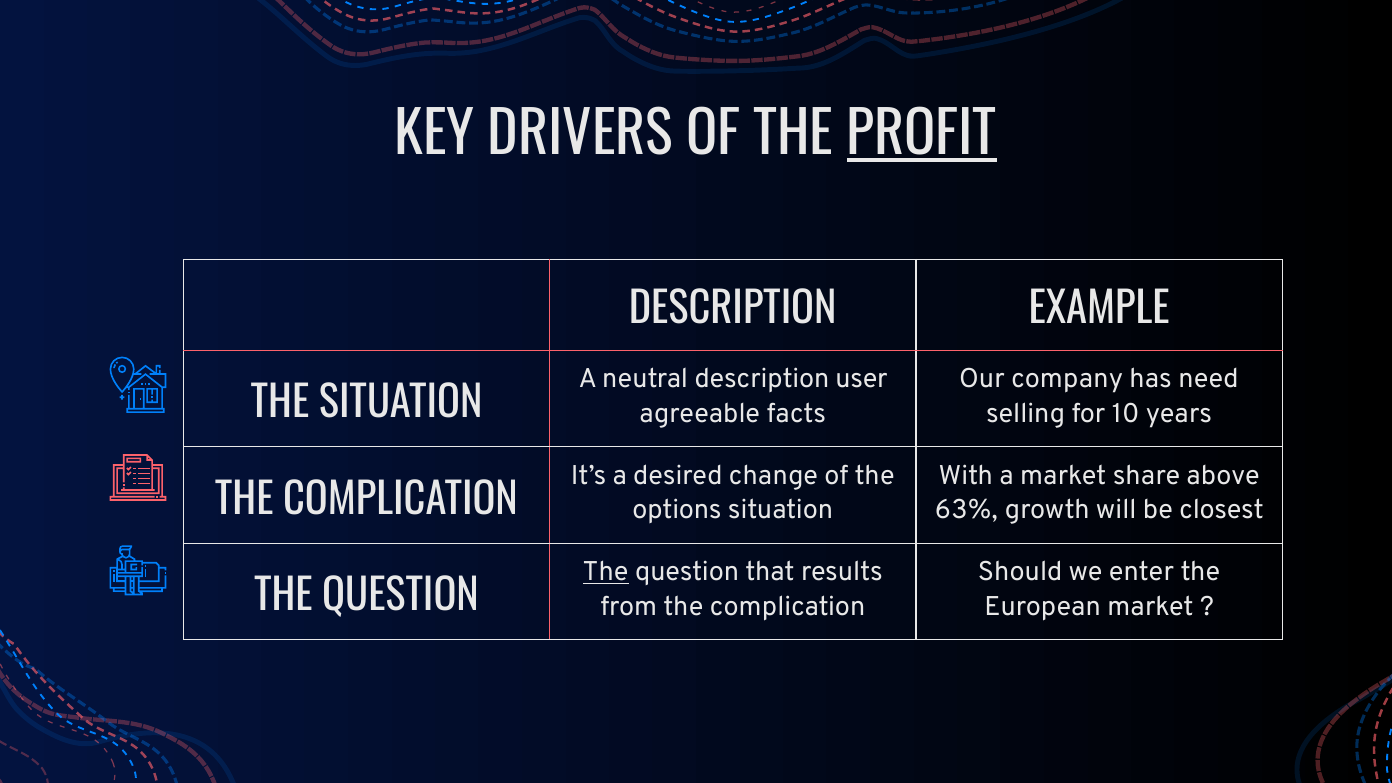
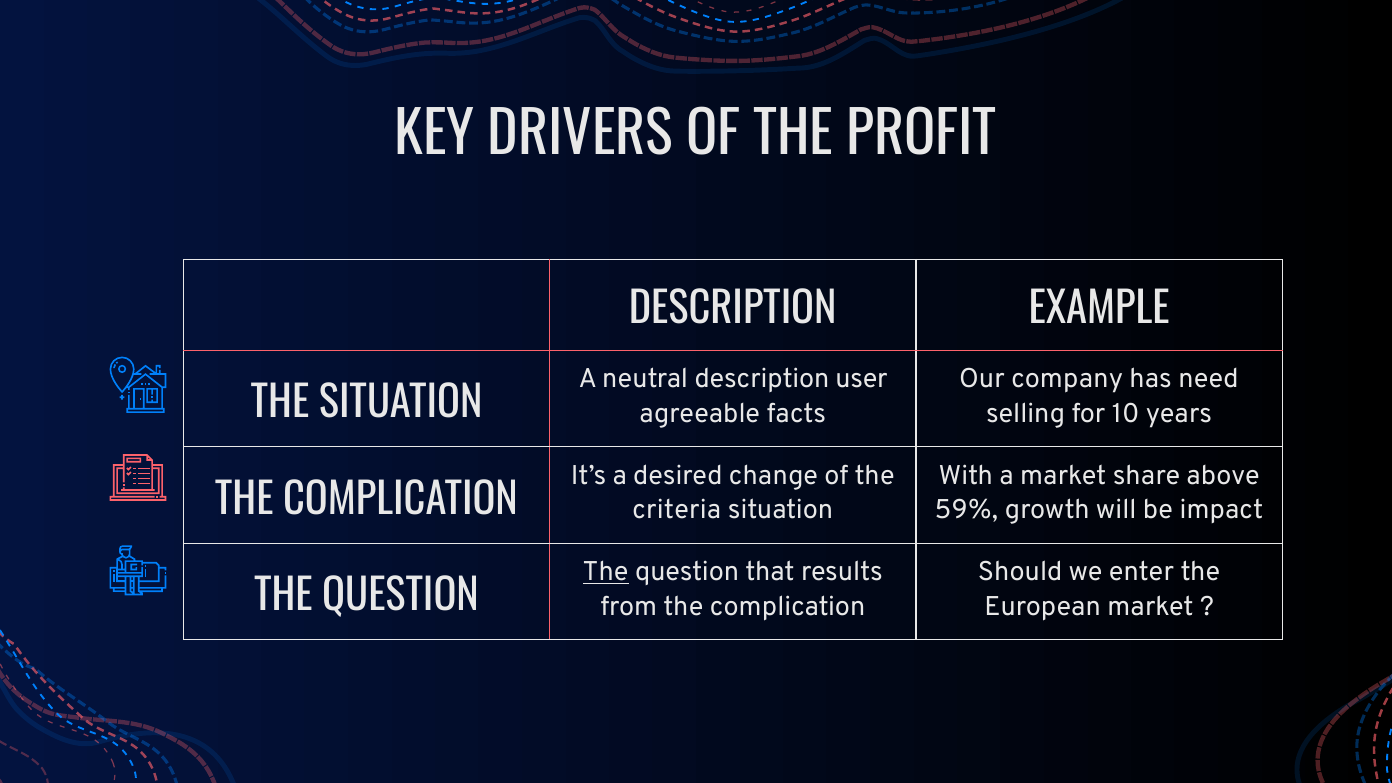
PROFIT underline: present -> none (922, 135)
options: options -> criteria (677, 510)
63%: 63% -> 59% (966, 510)
closest: closest -> impact (1221, 510)
